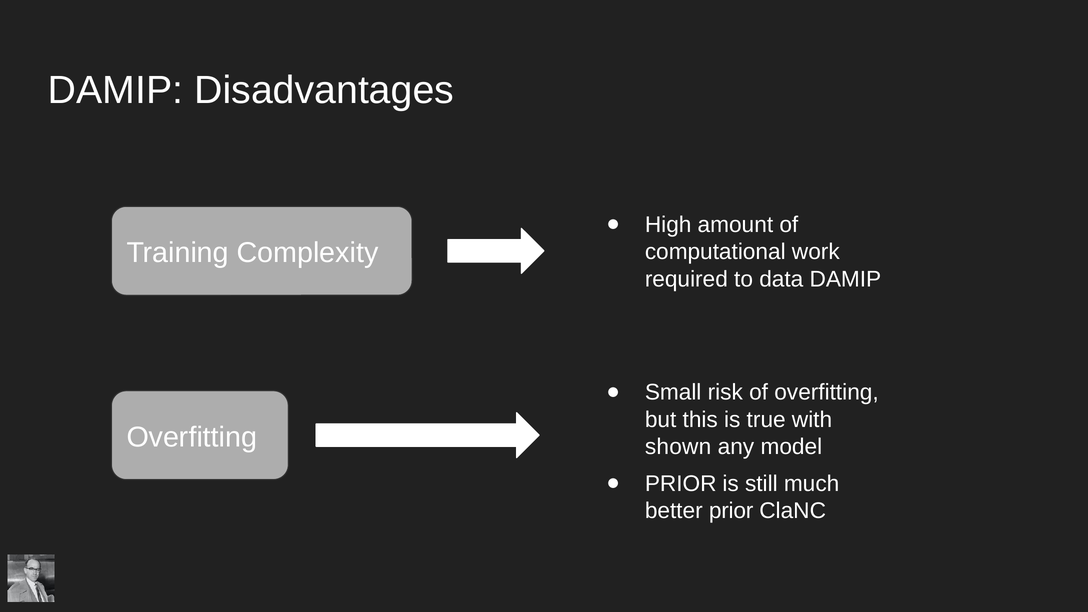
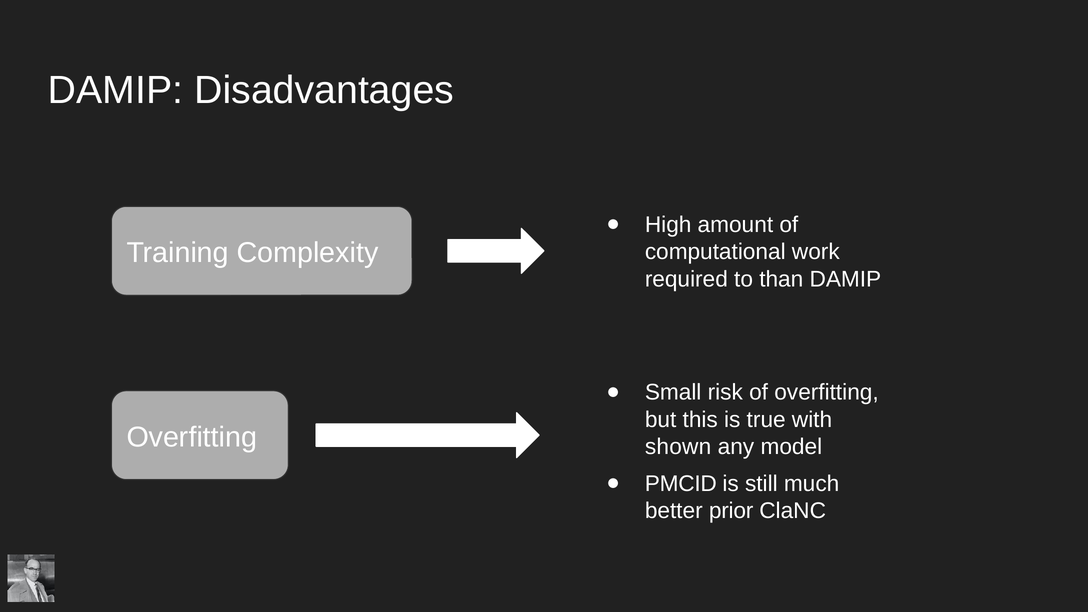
data: data -> than (781, 279)
PRIOR: PRIOR -> PMCID (681, 484)
